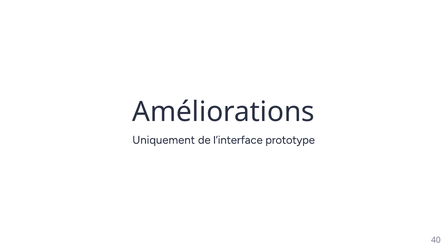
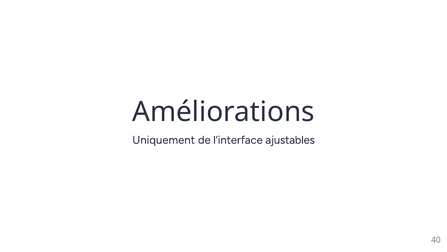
prototype: prototype -> ajustables (290, 140)
